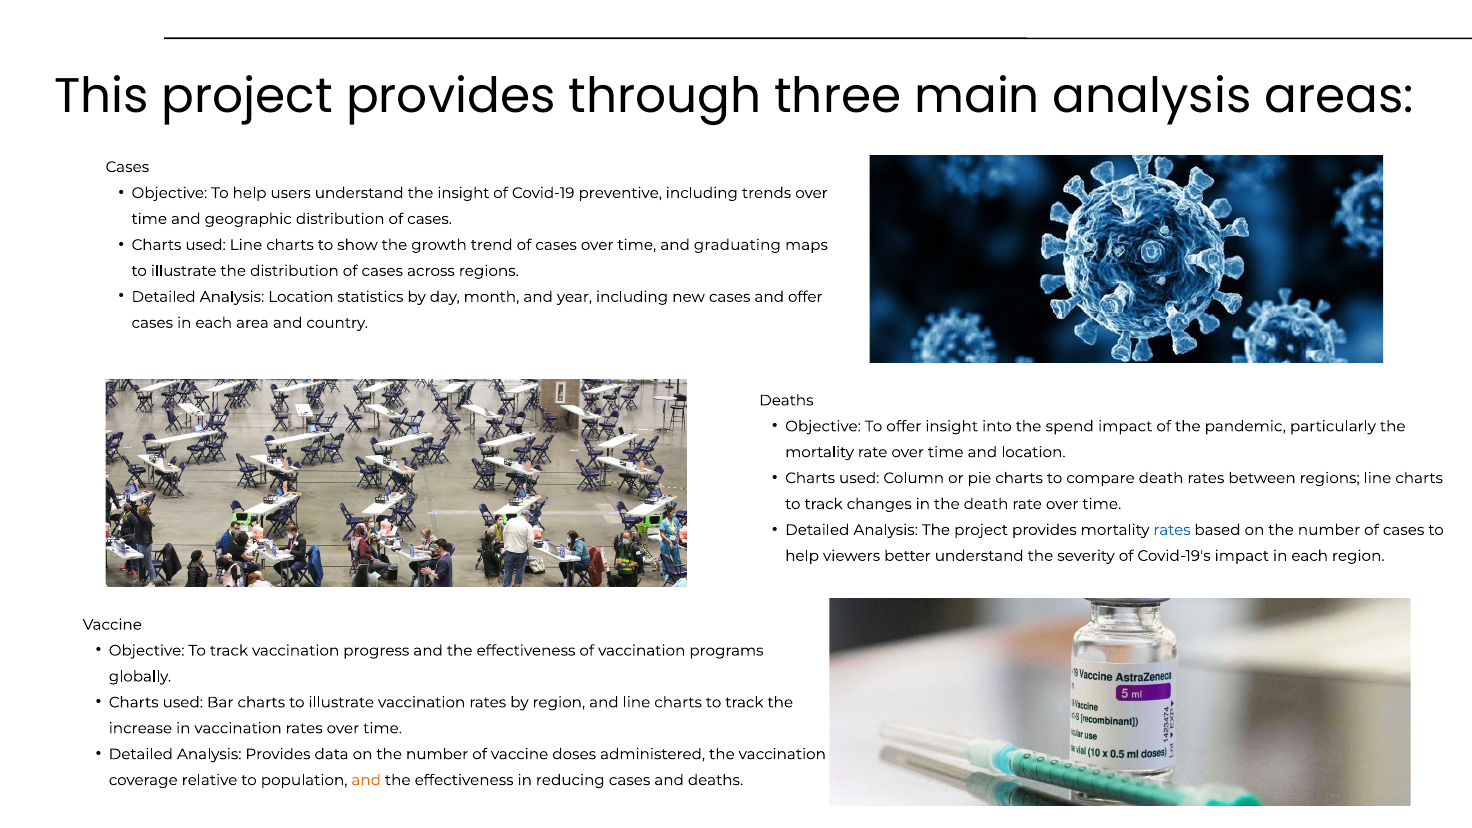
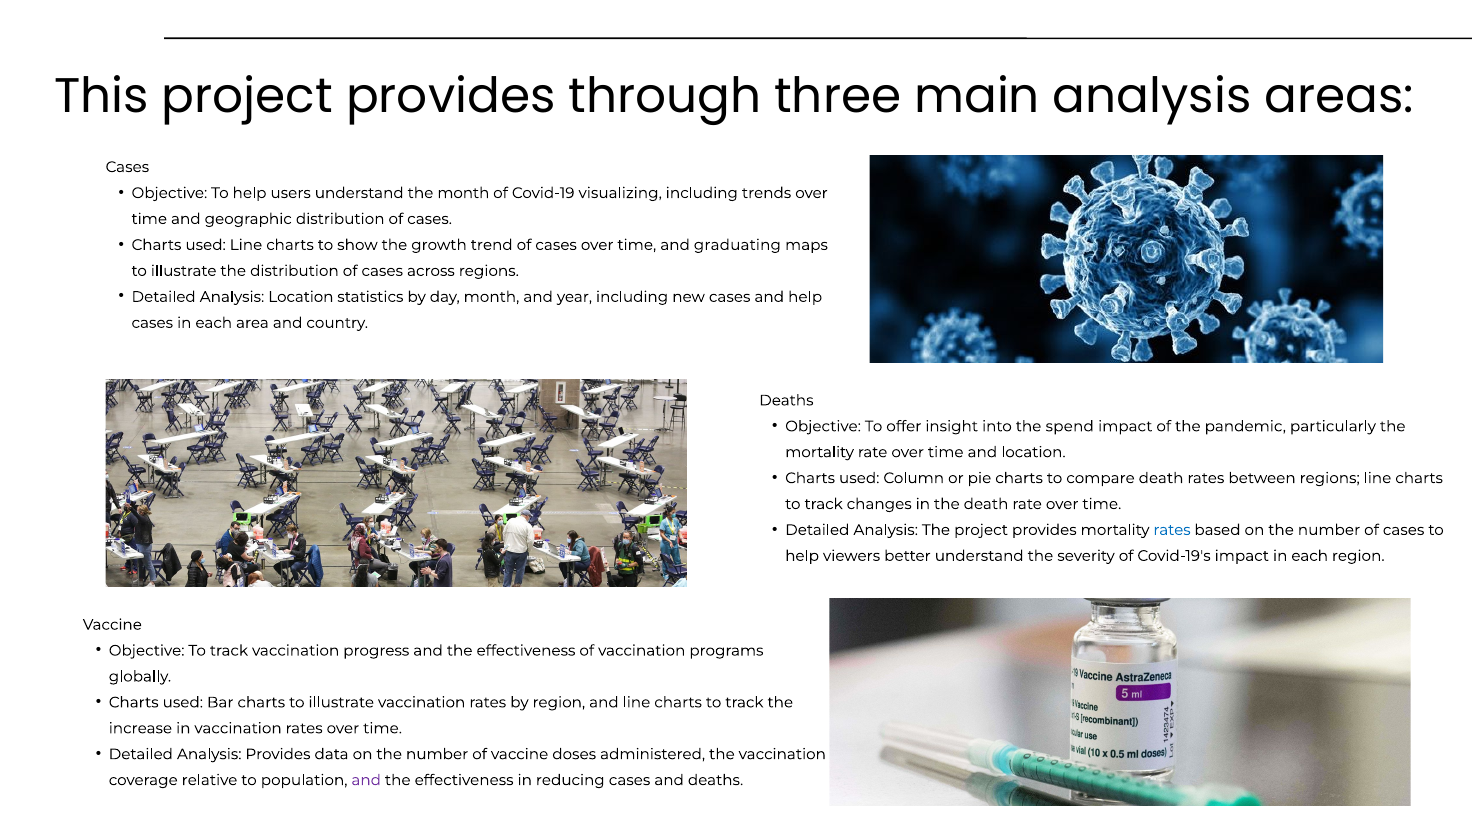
the insight: insight -> month (463, 193)
preventive: preventive -> visualizing (620, 193)
and offer: offer -> help (805, 297)
and colour: orange -> purple (366, 780)
